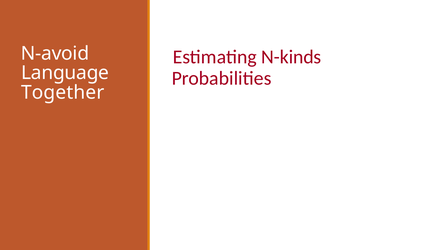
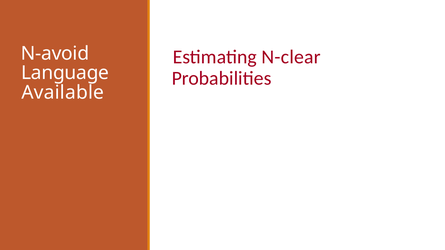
N-kinds: N-kinds -> N-clear (291, 57)
Together: Together -> Available (63, 93)
